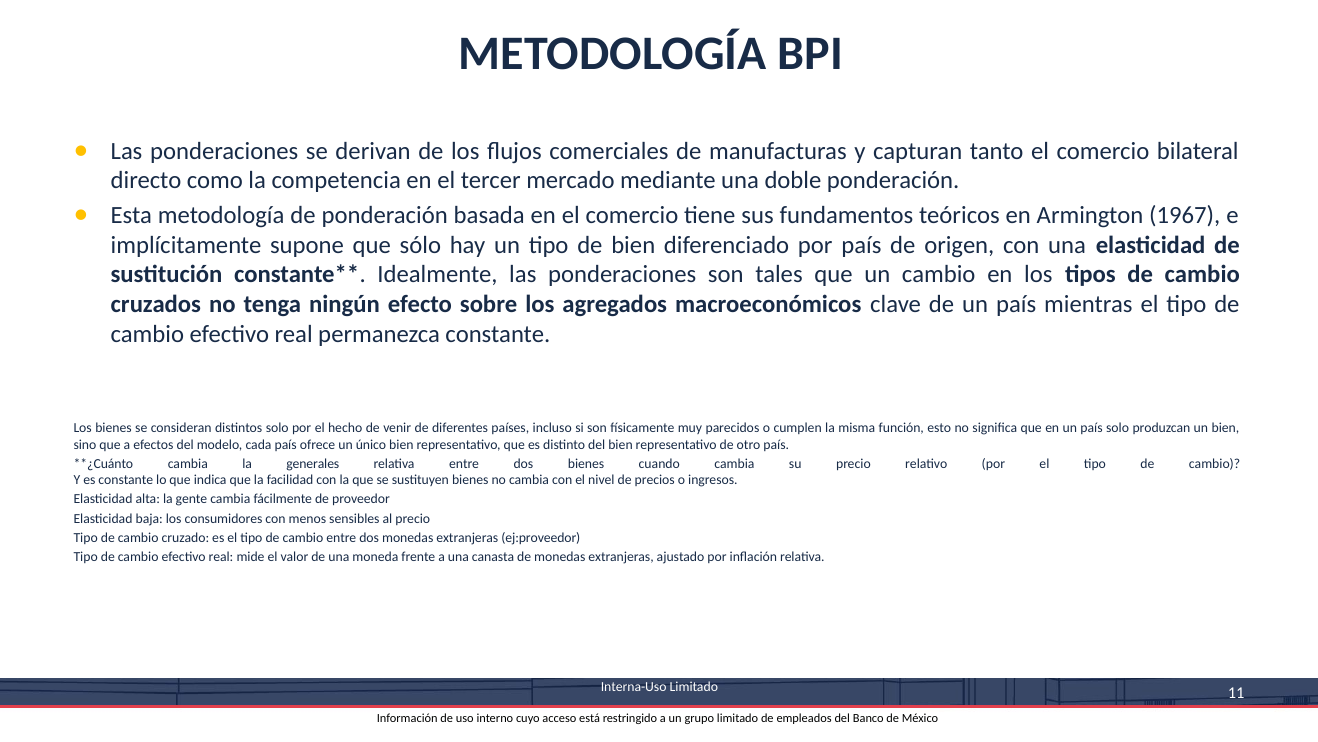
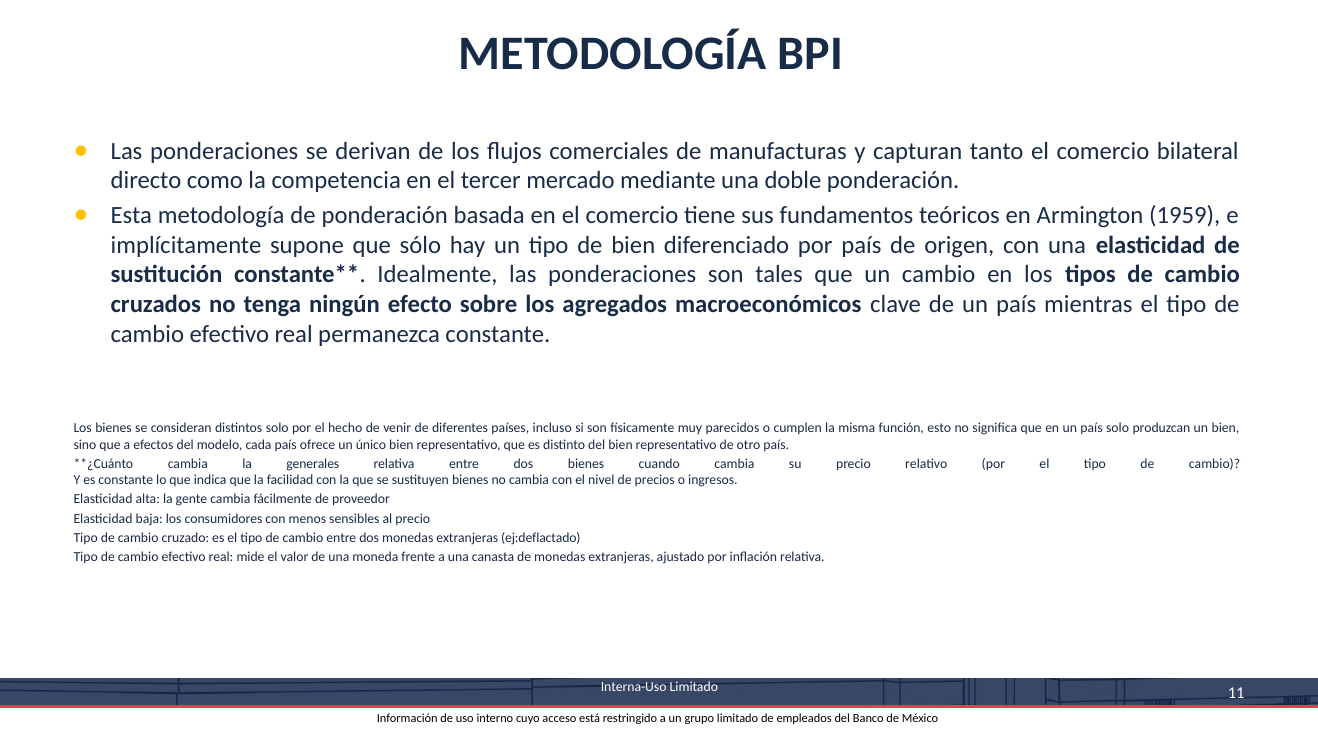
1967: 1967 -> 1959 (1185, 215)
ej:proveedor: ej:proveedor -> ej:deflactado (541, 537)
